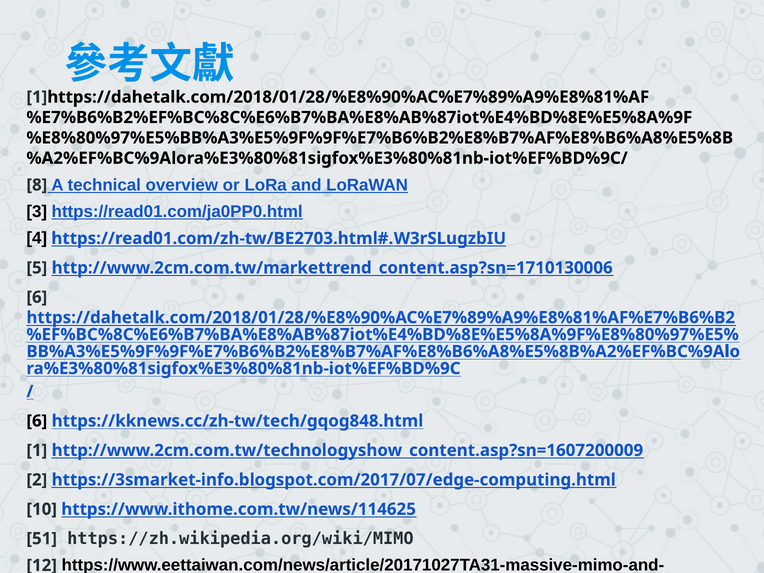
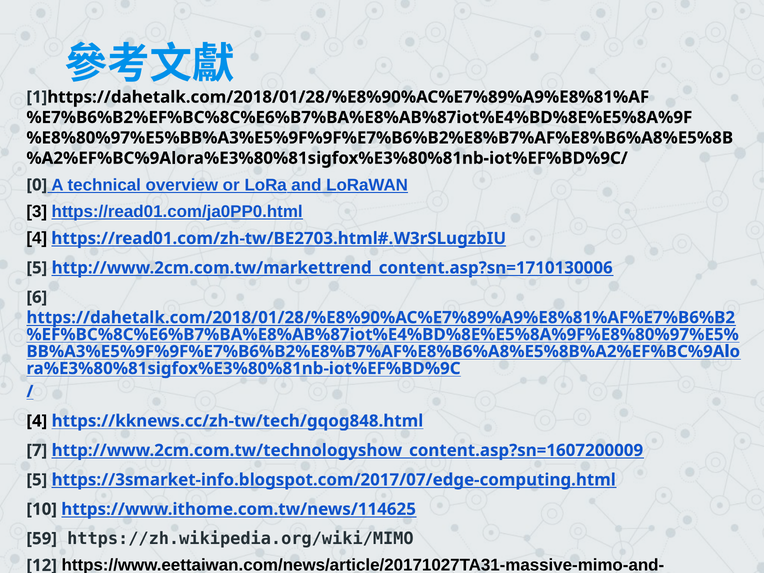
8: 8 -> 0 (37, 185)
6: 6 -> 4 (37, 421)
1: 1 -> 7 (37, 450)
2: 2 -> 5 (37, 480)
51: 51 -> 59 (42, 539)
